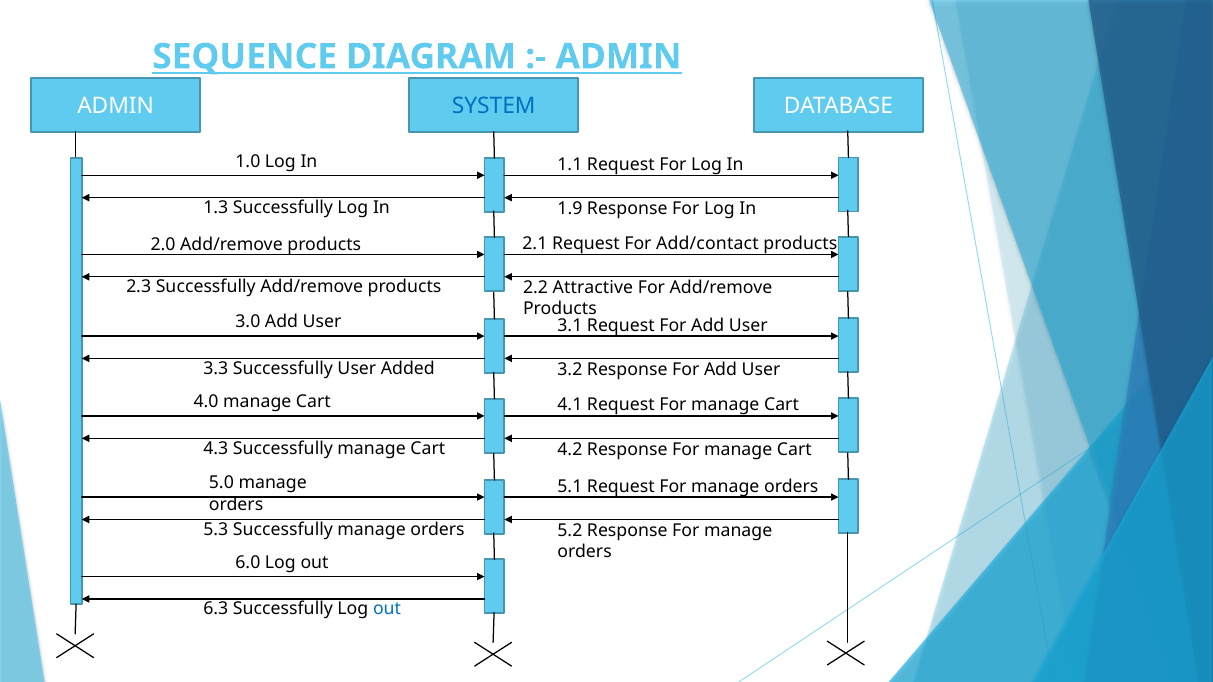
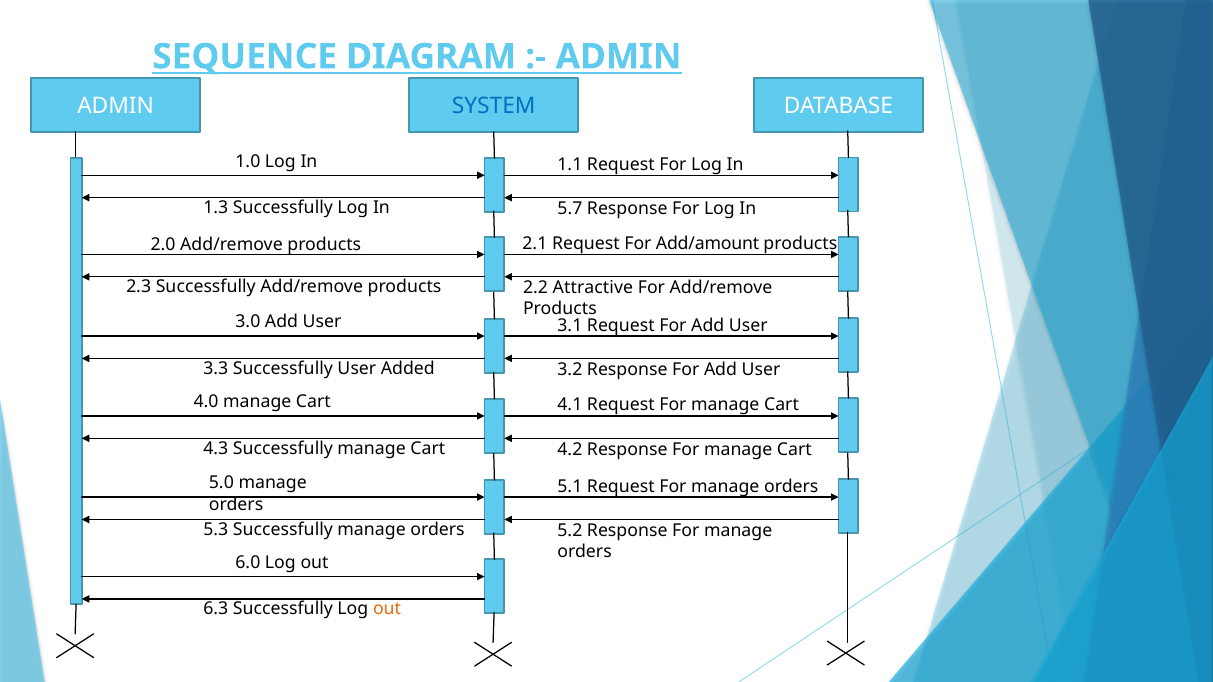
1.9: 1.9 -> 5.7 (570, 209)
Add/contact: Add/contact -> Add/amount (708, 244)
out colour: blue -> orange (387, 609)
